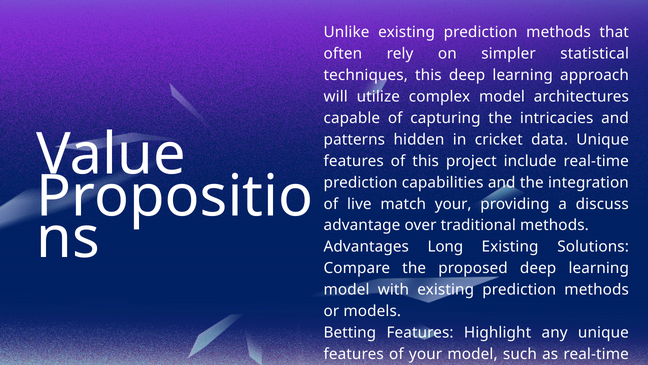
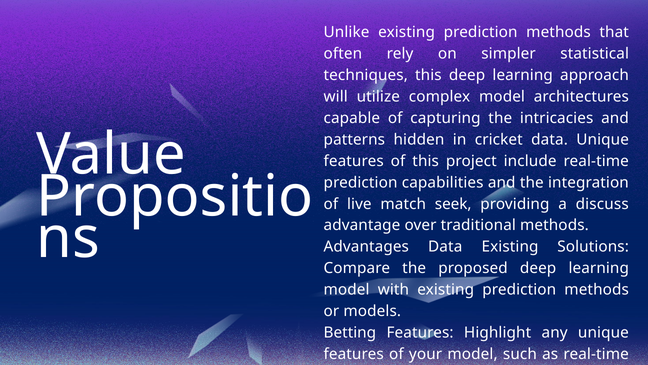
match your: your -> seek (453, 204)
Advantages Long: Long -> Data (445, 247)
